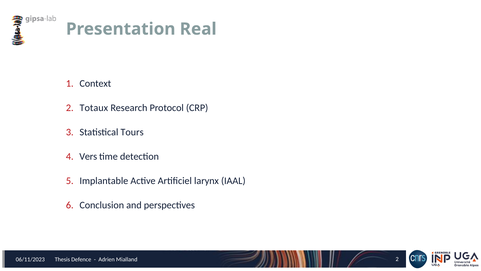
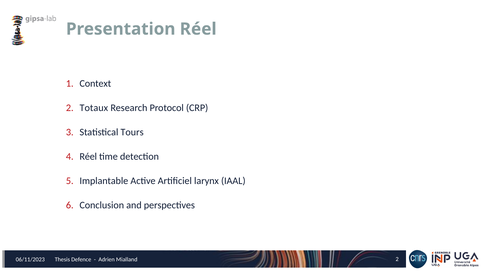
Presentation Real: Real -> Réel (198, 29)
Vers: Vers -> Réel (88, 156)
